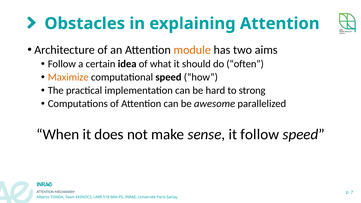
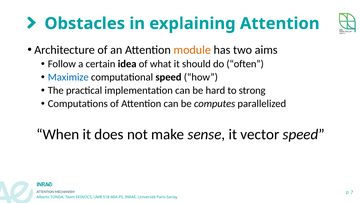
Maximize colour: orange -> blue (68, 77)
awesome: awesome -> computes (215, 104)
it follow: follow -> vector (260, 135)
